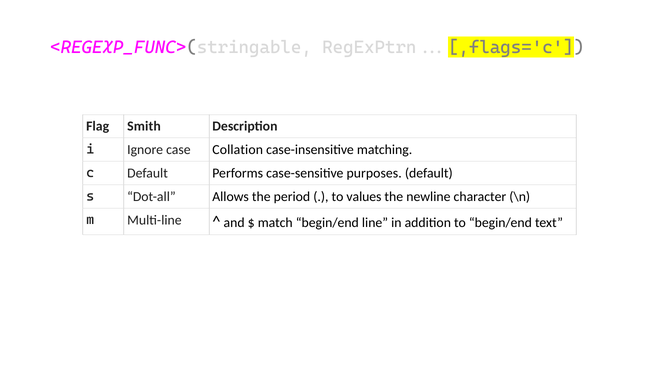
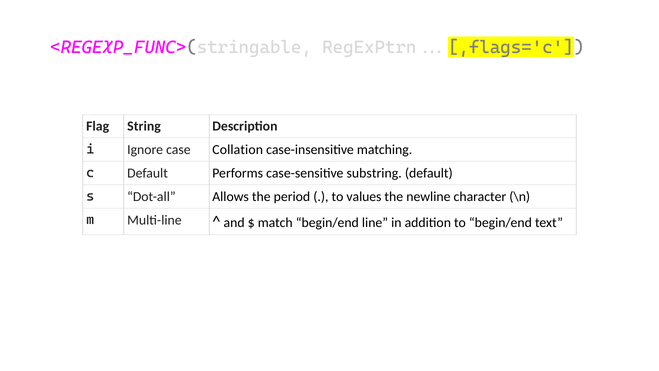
Smith: Smith -> String (144, 126)
purposes: purposes -> substring (374, 173)
